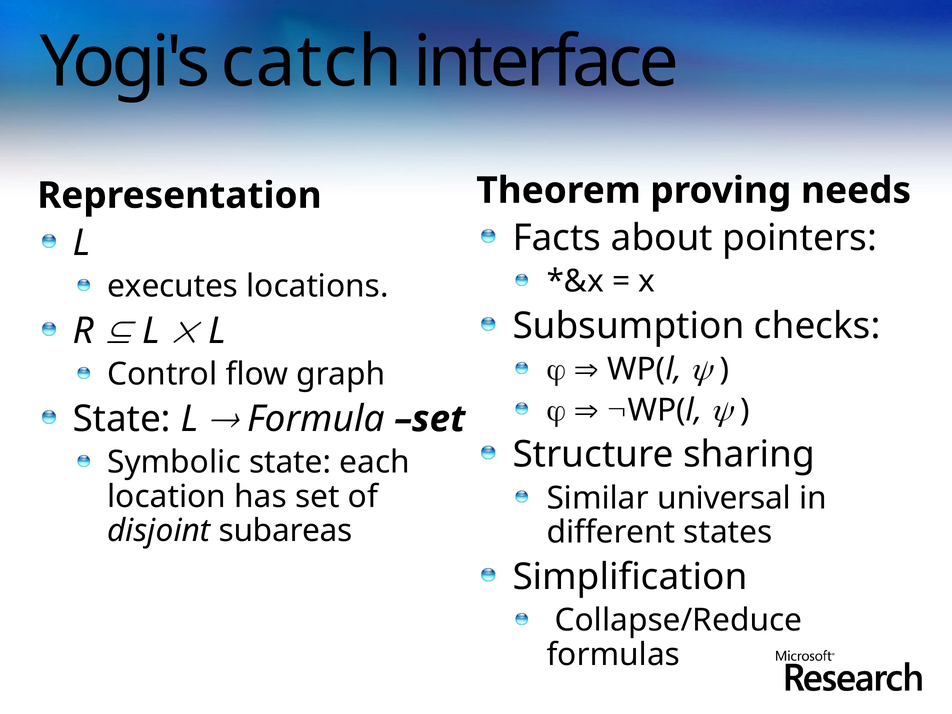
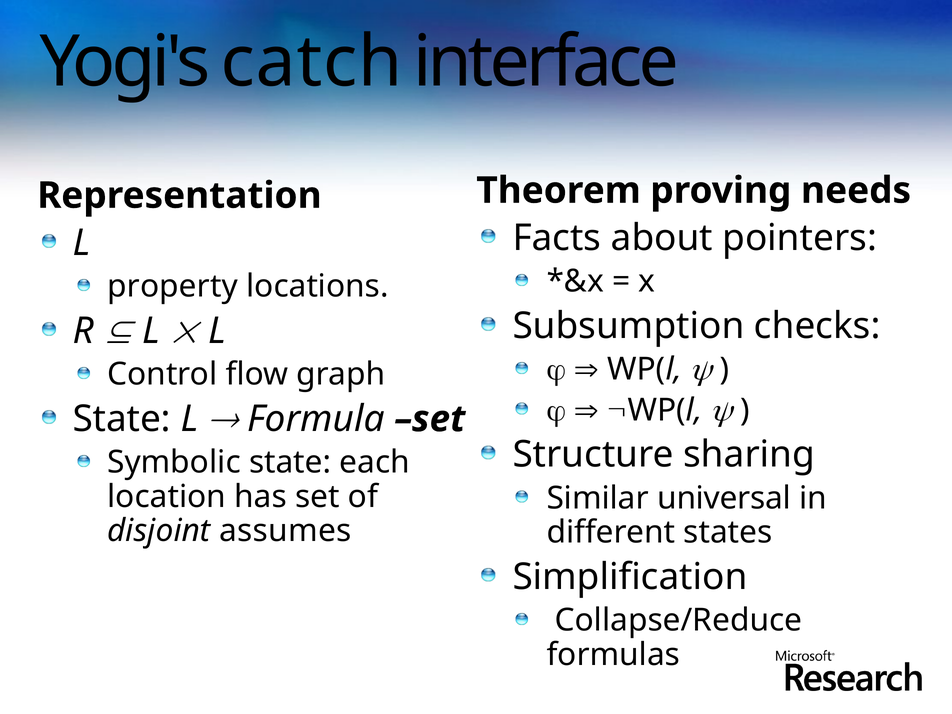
executes: executes -> property (172, 286)
subareas: subareas -> assumes (285, 531)
